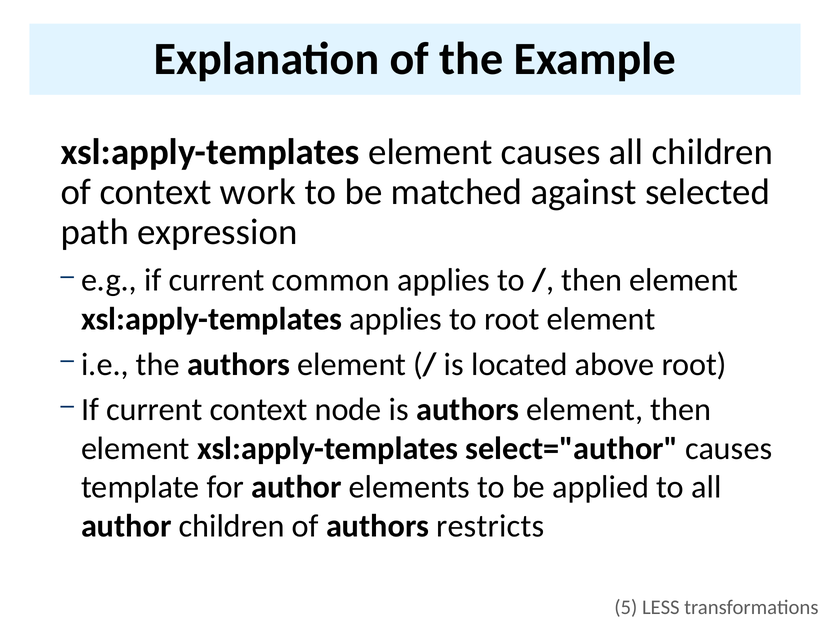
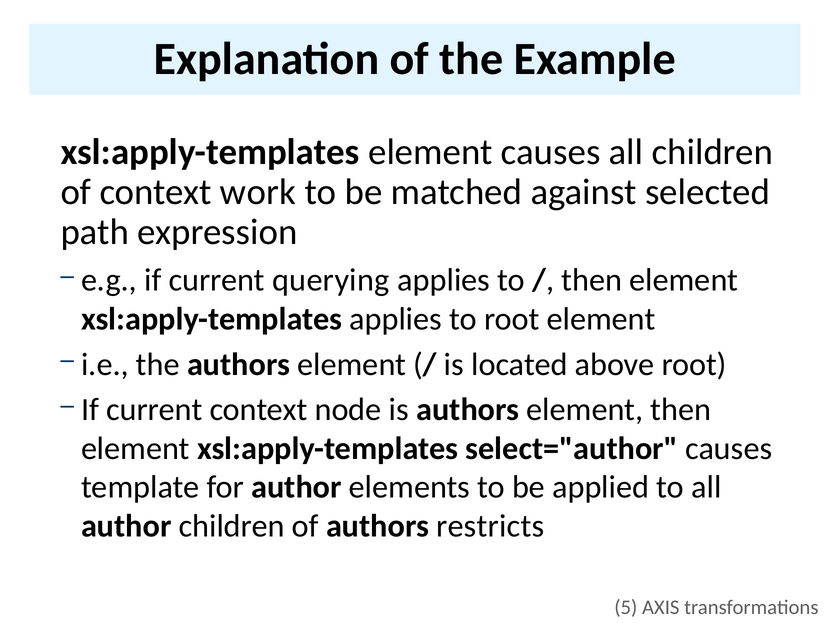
common: common -> querying (331, 280)
LESS: LESS -> AXIS (661, 607)
